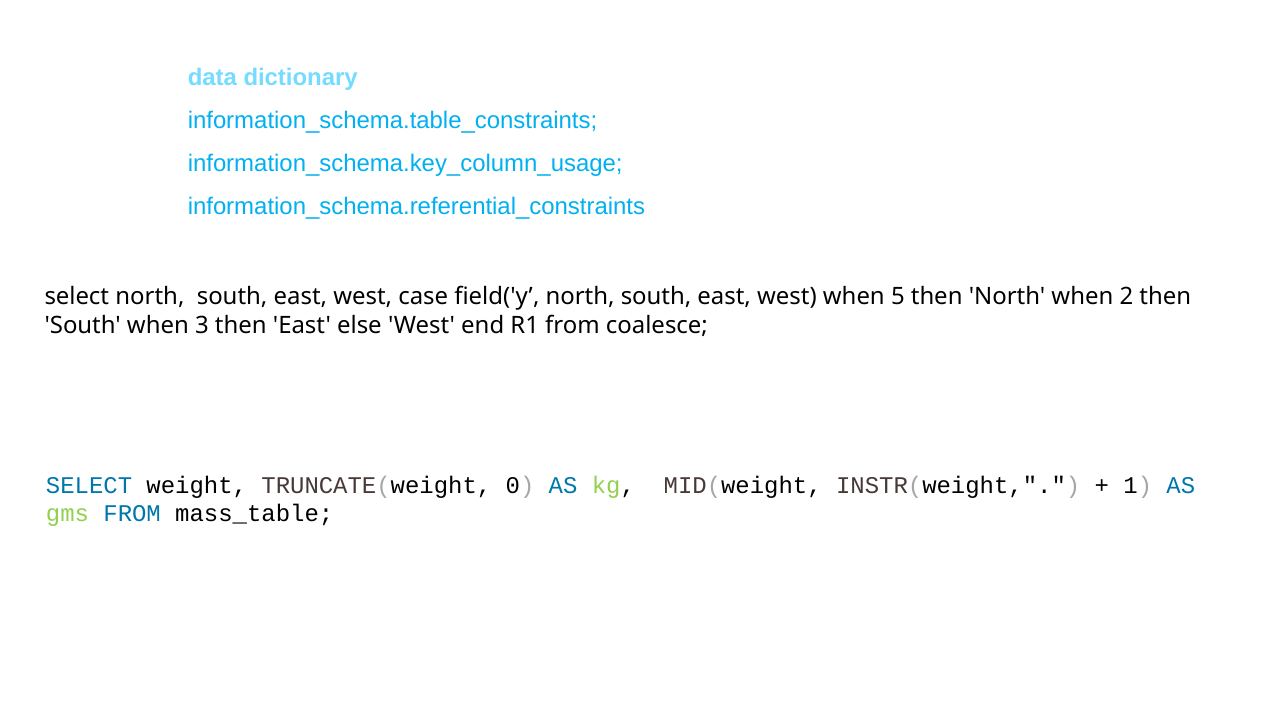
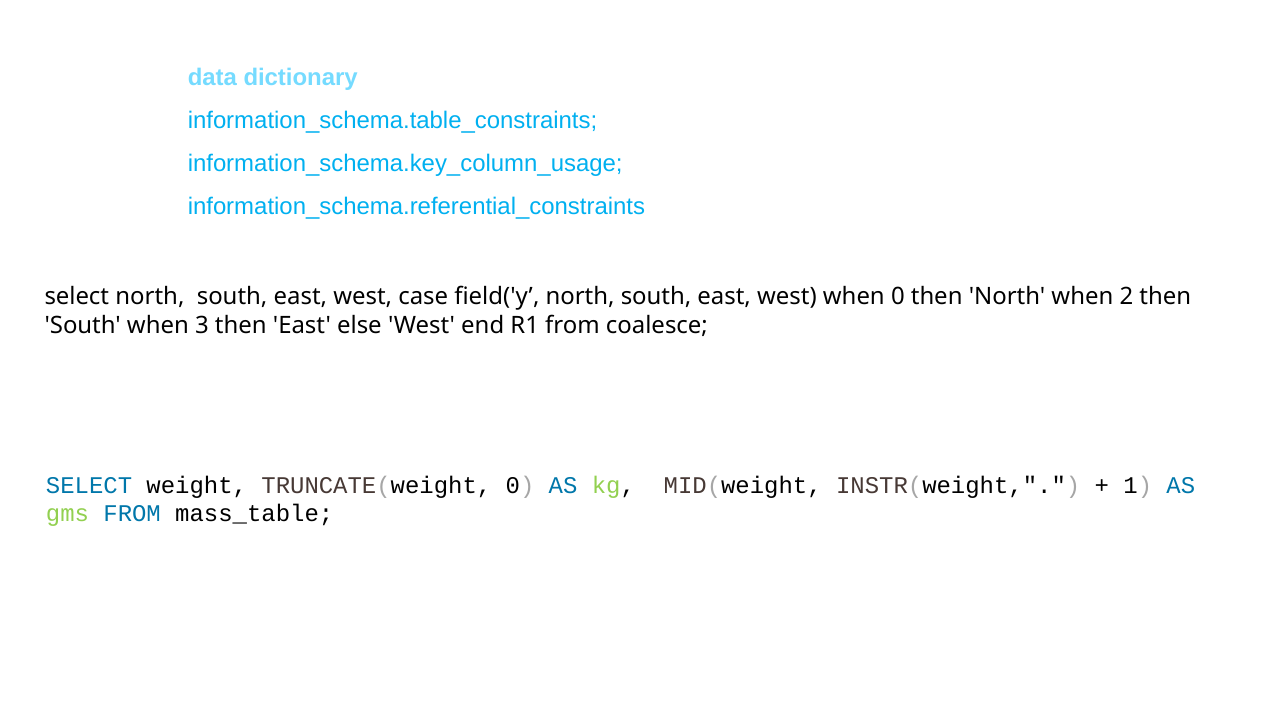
when 5: 5 -> 0 (898, 297)
